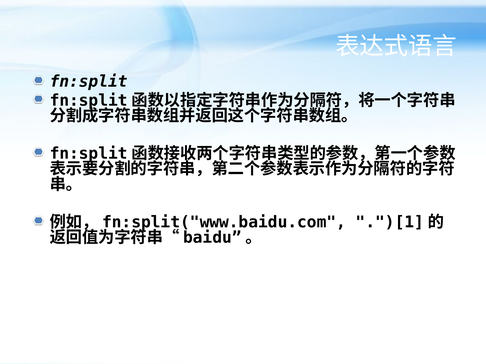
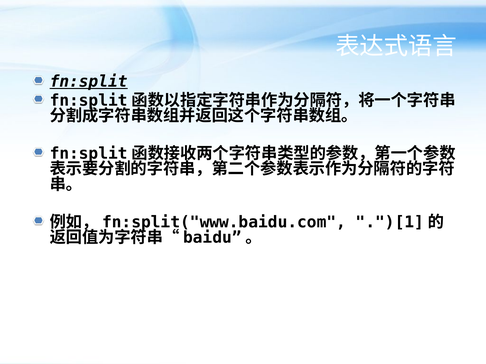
fn:split underline: none -> present (89, 82)
